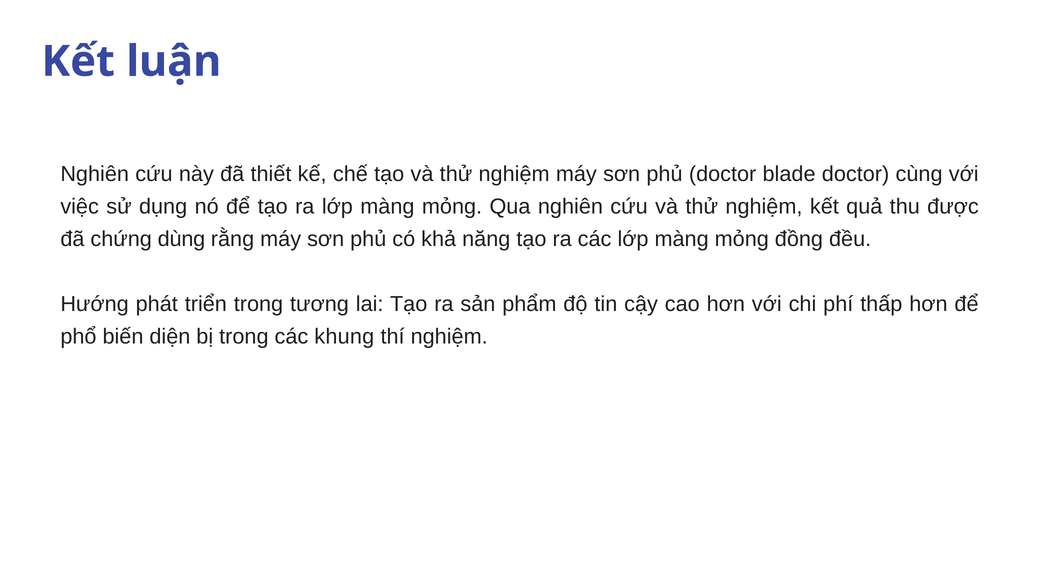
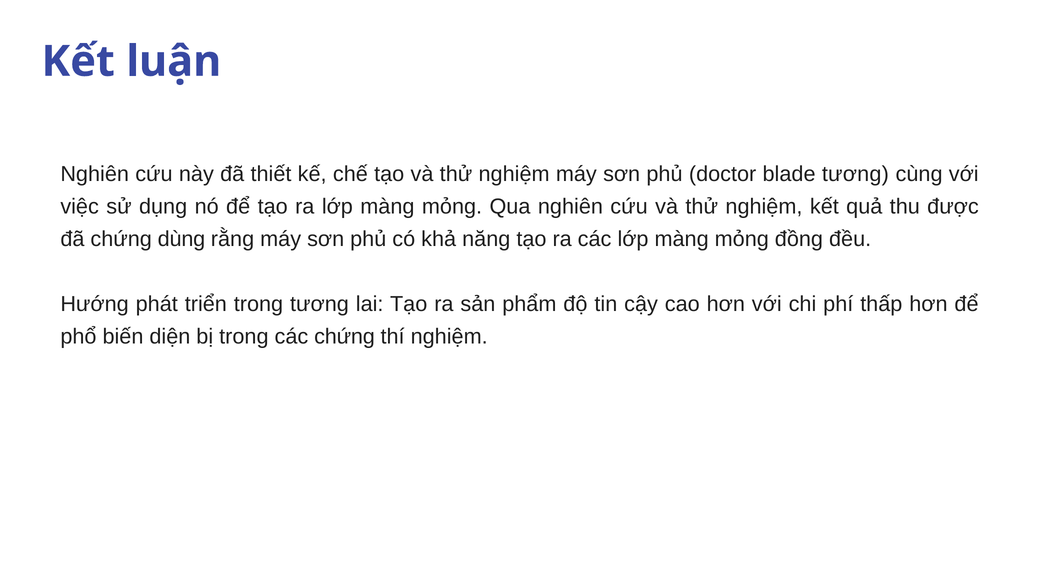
blade doctor: doctor -> tương (855, 174)
các khung: khung -> chứng (345, 336)
